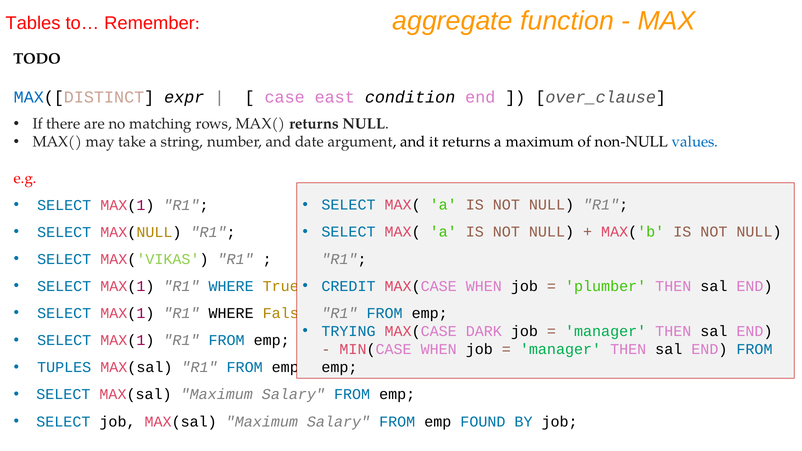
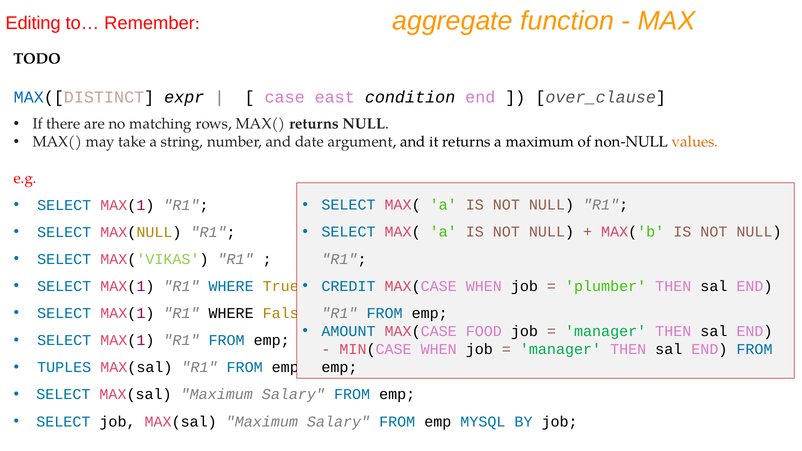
Tables: Tables -> Editing (33, 23)
values colour: blue -> orange (695, 142)
TRYING: TRYING -> AMOUNT (348, 331)
DARK: DARK -> FOOD (484, 331)
FOUND: FOUND -> MYSQL (483, 422)
